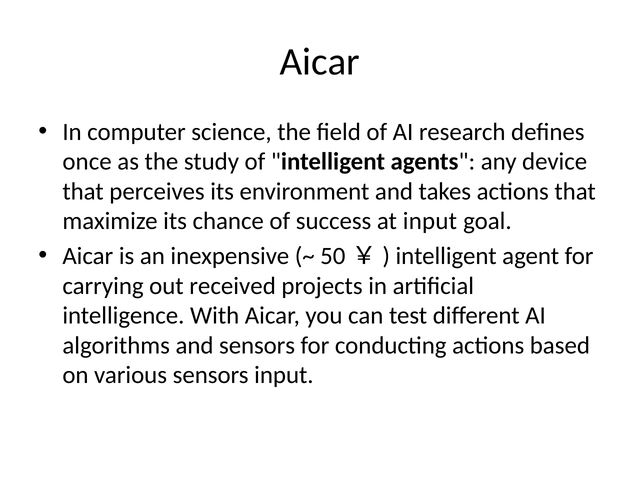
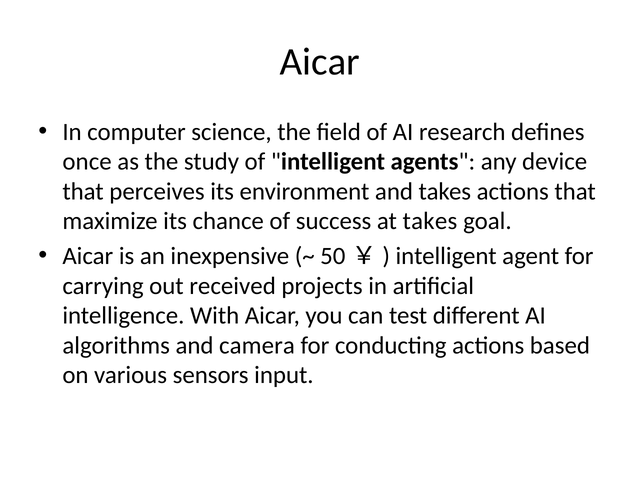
at input: input -> takes (430, 221)
and sensors: sensors -> camera (257, 345)
